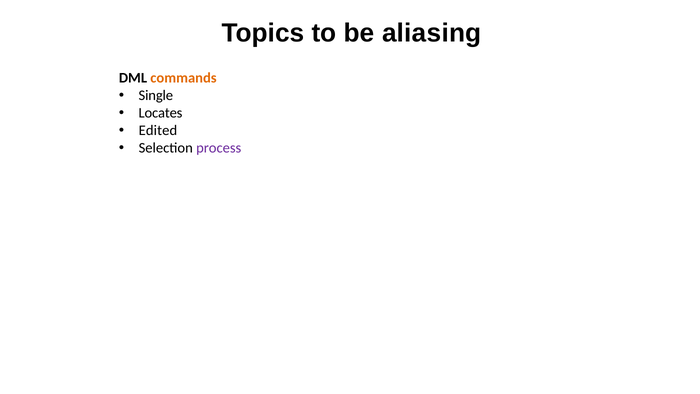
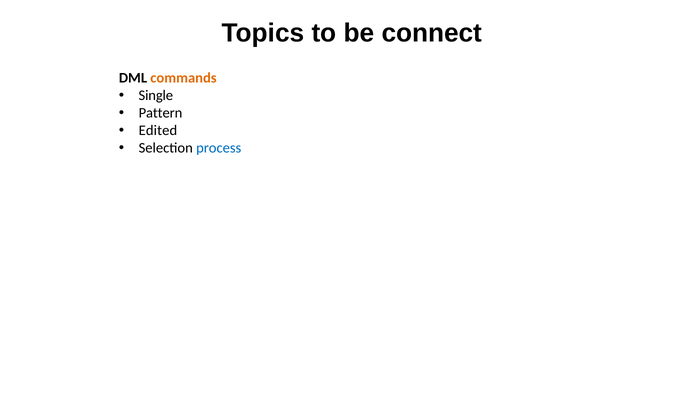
aliasing: aliasing -> connect (432, 33)
Locates: Locates -> Pattern (160, 113)
process colour: purple -> blue (219, 148)
